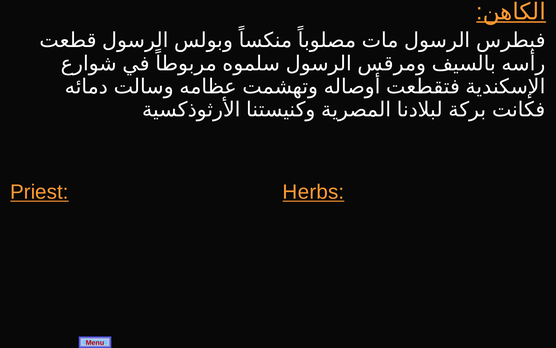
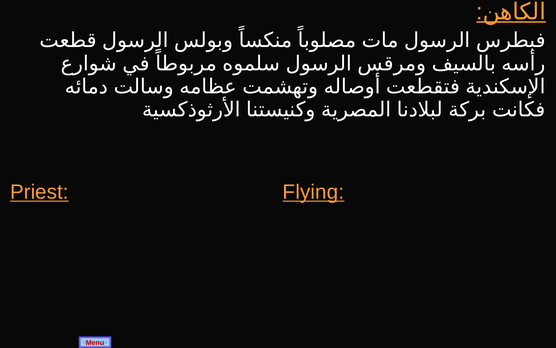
Herbs: Herbs -> Flying (313, 192)
